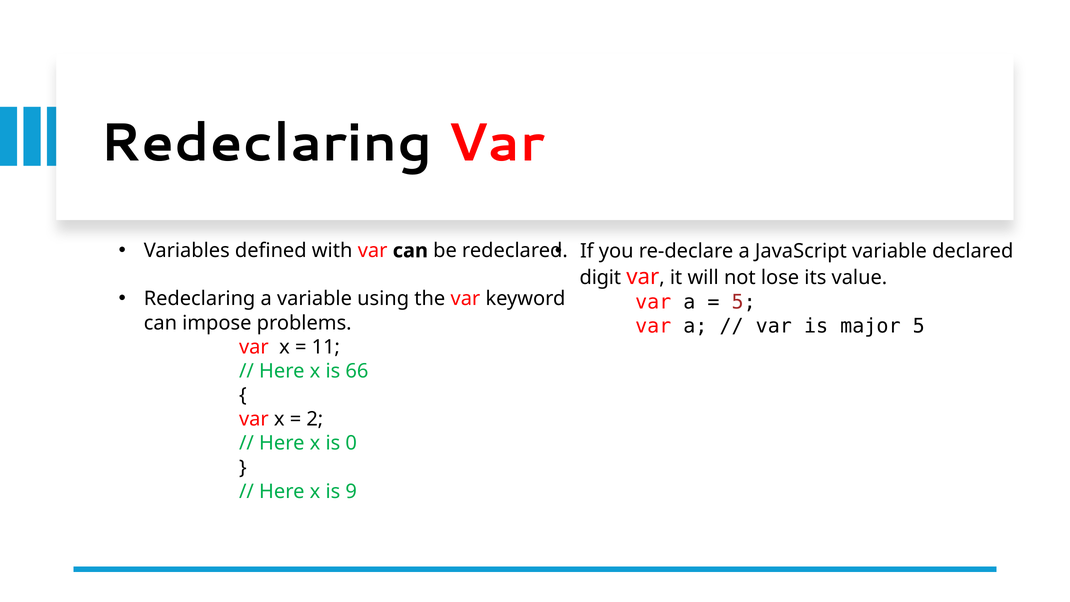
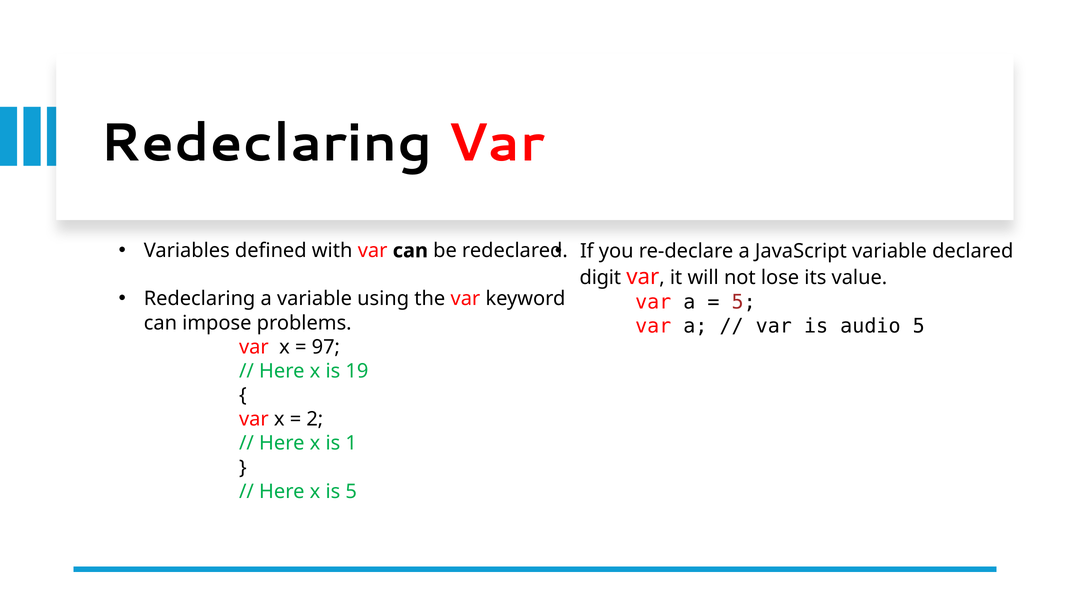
major: major -> audio (870, 326)
11: 11 -> 97 (326, 347)
66: 66 -> 19 (357, 371)
0: 0 -> 1 (351, 443)
is 9: 9 -> 5 (351, 491)
